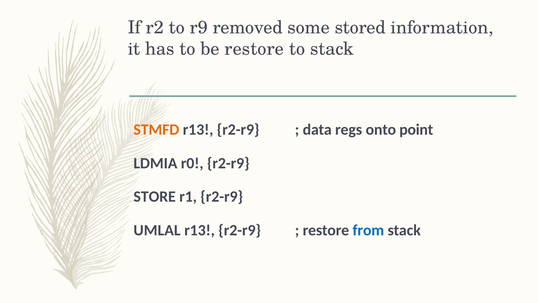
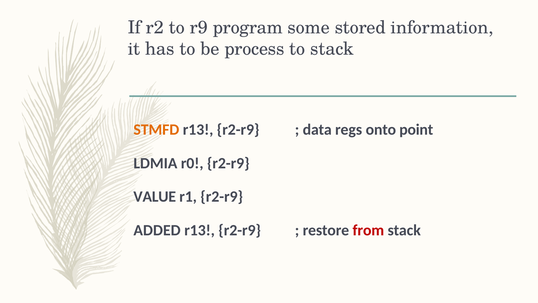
removed: removed -> program (248, 28)
be restore: restore -> process (254, 49)
STORE: STORE -> VALUE (155, 196)
UMLAL: UMLAL -> ADDED (157, 230)
from colour: blue -> red (368, 230)
